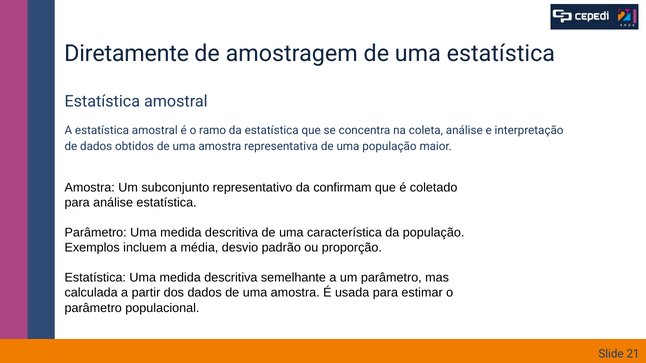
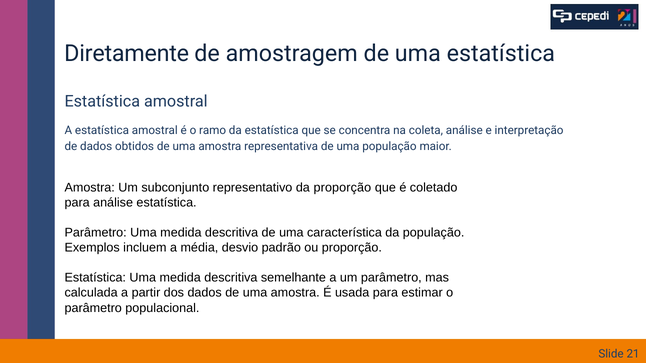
da confirmam: confirmam -> proporção (342, 188)
